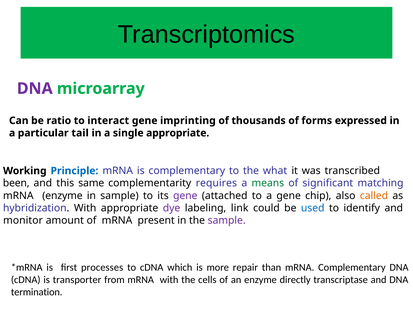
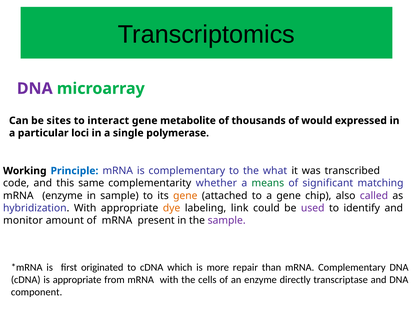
ratio: ratio -> sites (59, 121)
imprinting: imprinting -> metabolite (188, 121)
forms: forms -> would (317, 121)
tail: tail -> loci (80, 133)
single appropriate: appropriate -> polymerase (178, 133)
been: been -> code (16, 183)
requires: requires -> whether (216, 183)
gene colour: purple -> orange (185, 195)
called colour: orange -> purple (374, 195)
dye colour: purple -> orange (172, 208)
used colour: blue -> purple (313, 208)
processes: processes -> originated (102, 267)
is transporter: transporter -> appropriate (77, 279)
termination: termination -> component (37, 292)
